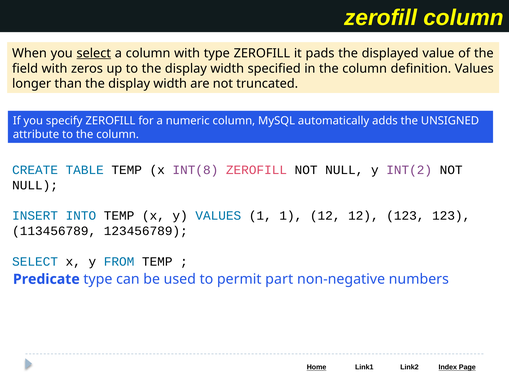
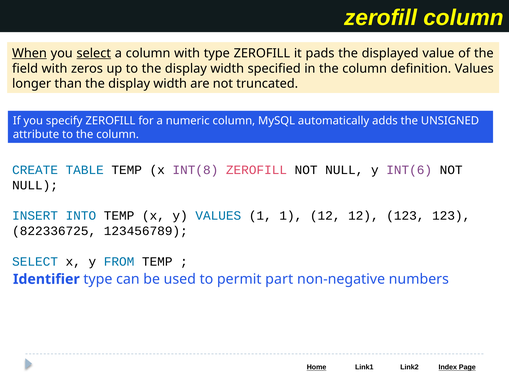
When underline: none -> present (30, 53)
INT(2: INT(2 -> INT(6 (409, 170)
113456789: 113456789 -> 822336725 (54, 231)
Predicate: Predicate -> Identifier (46, 279)
